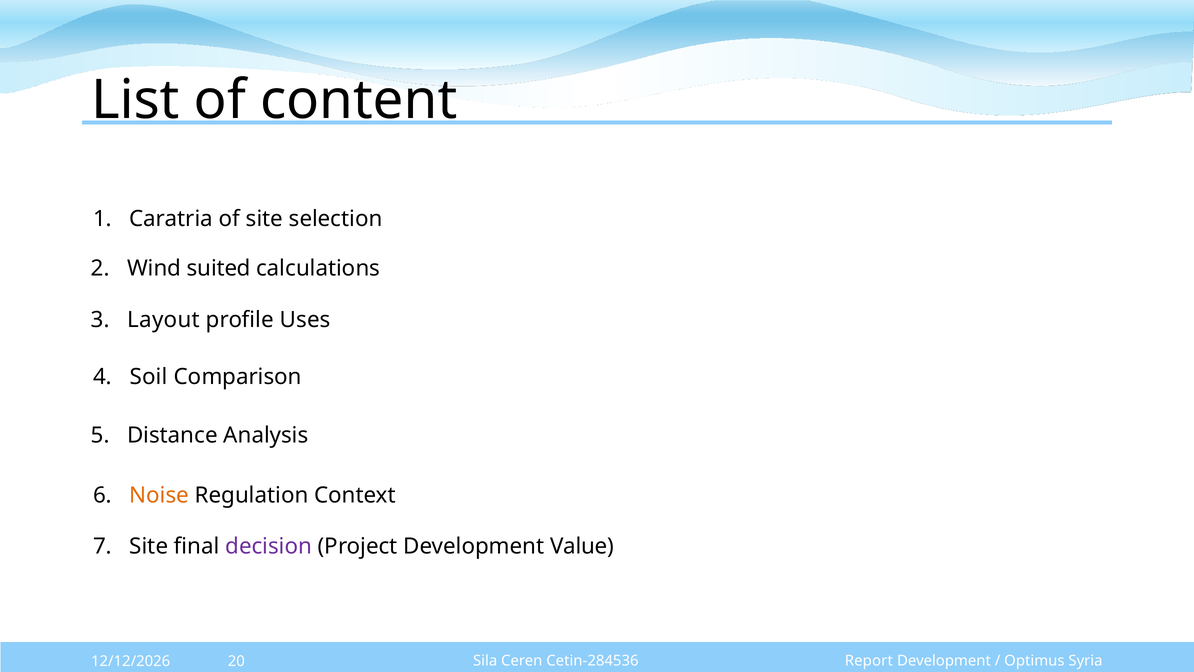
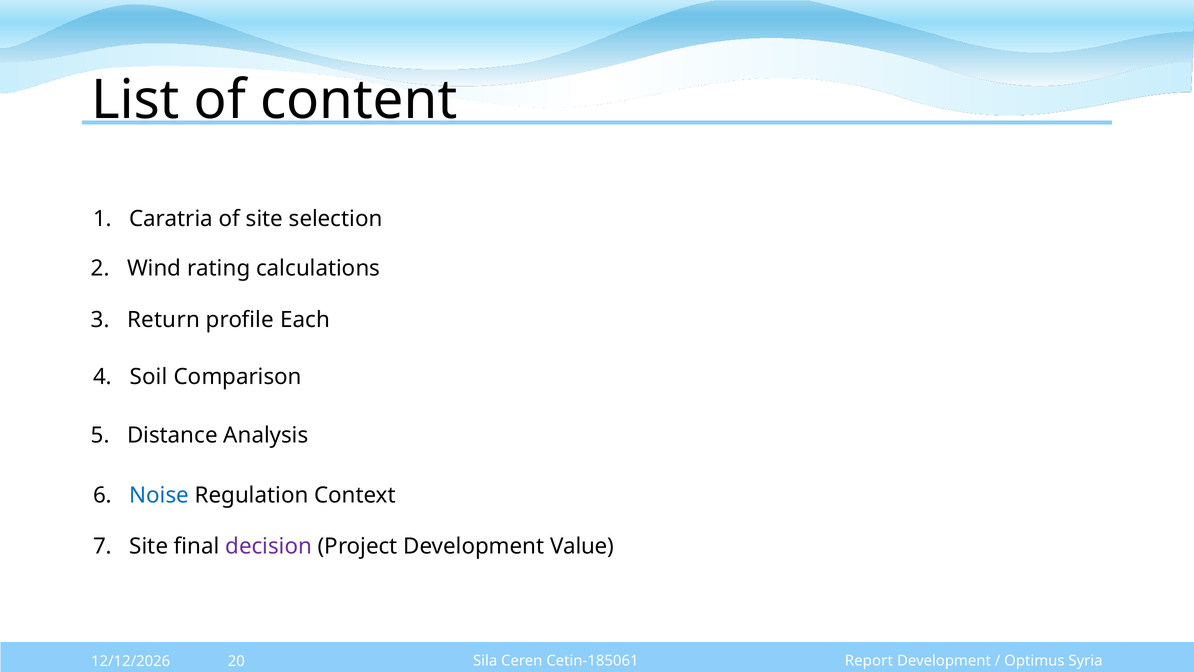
suited: suited -> rating (219, 268)
Layout: Layout -> Return (164, 320)
Uses: Uses -> Each (305, 320)
Noise colour: orange -> blue (159, 495)
Cetin-284536: Cetin-284536 -> Cetin-185061 (592, 661)
